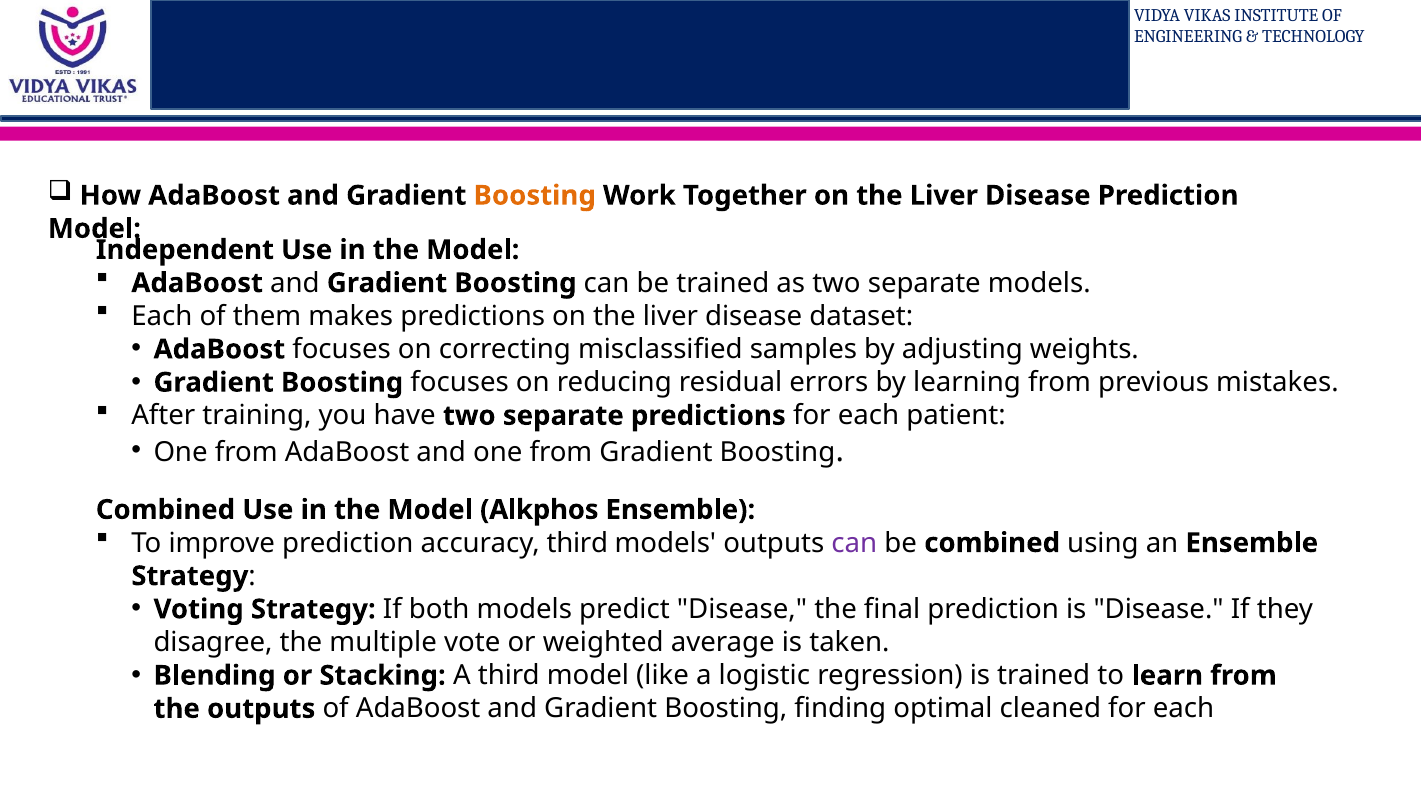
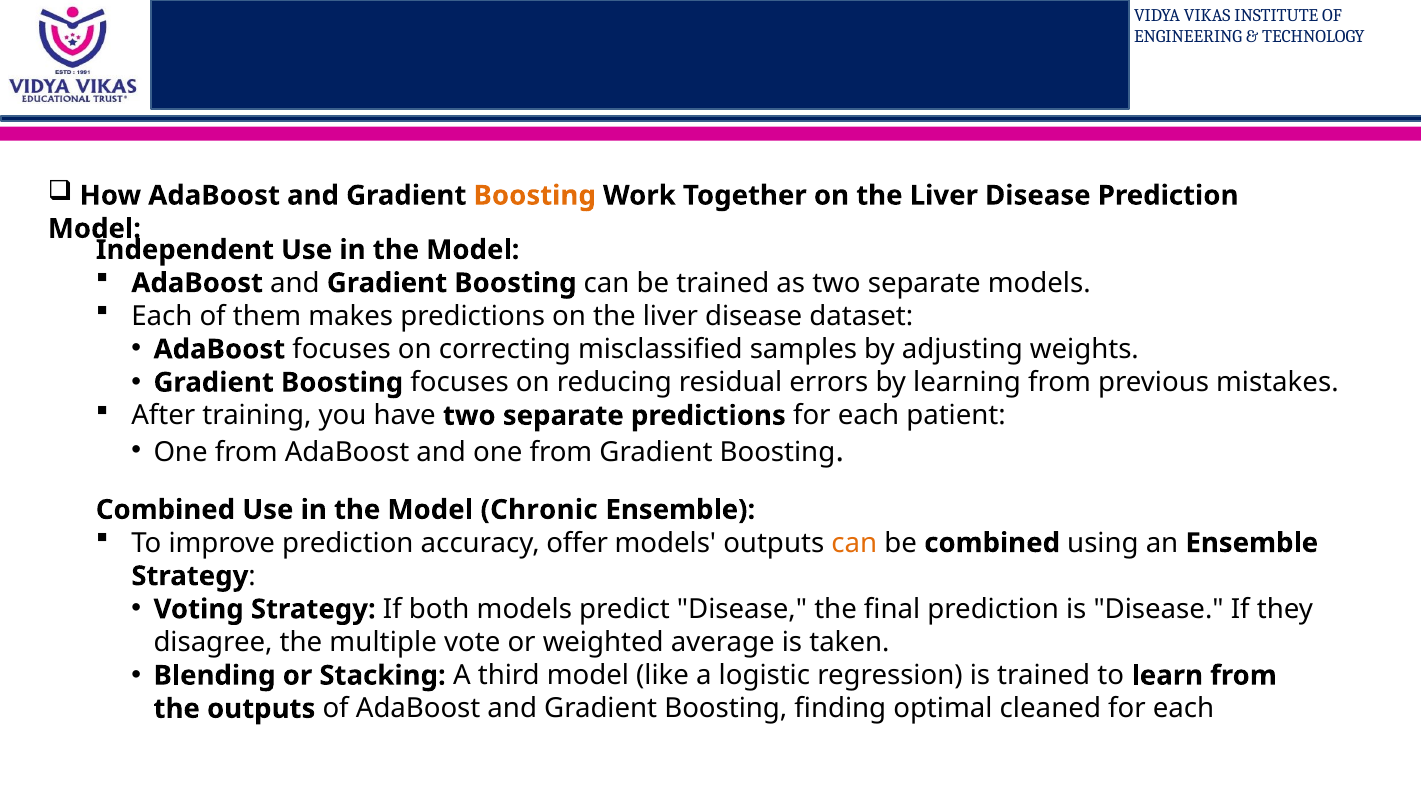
Alkphos: Alkphos -> Chronic (539, 510)
accuracy third: third -> offer (577, 543)
can colour: purple -> orange (854, 543)
